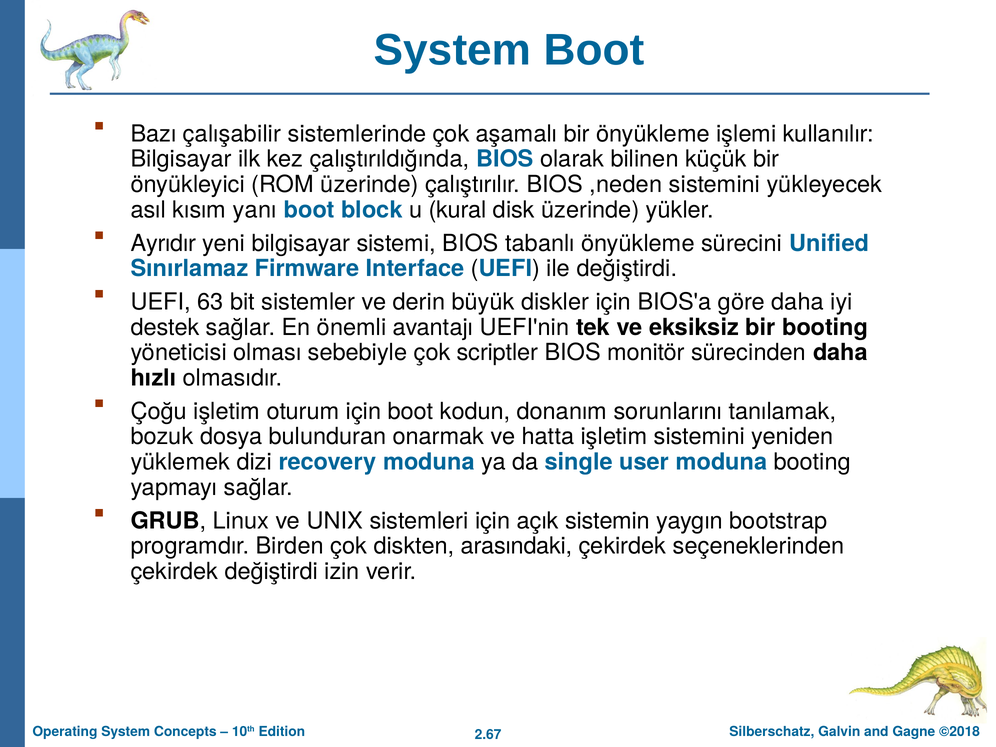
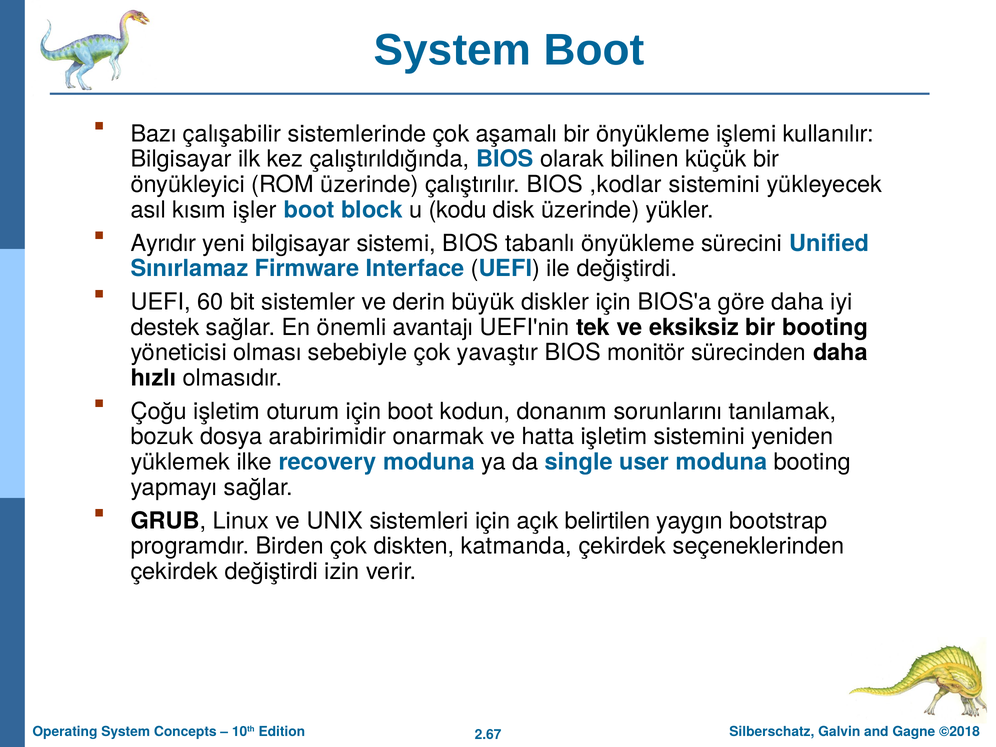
,neden: ,neden -> ,kodlar (626, 185)
yanı: yanı -> işler (255, 210)
kural: kural -> kodu (458, 210)
63: 63 -> 60 (210, 302)
scriptler: scriptler -> yavaştır (497, 353)
bulunduran: bulunduran -> arabirimidir (327, 437)
dizi: dizi -> ilke (254, 462)
sistemin: sistemin -> belirtilen (608, 521)
arasındaki: arasındaki -> katmanda (516, 546)
